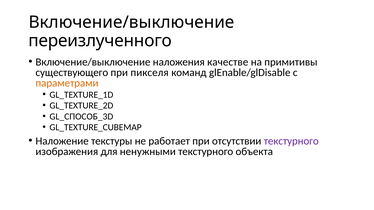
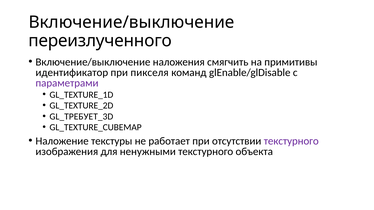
качестве: качестве -> смягчить (228, 62)
существующего: существующего -> идентификатор (72, 73)
параметрами colour: orange -> purple (67, 83)
GL_СПОСОБ_3D: GL_СПОСОБ_3D -> GL_ТРЕБУЕТ_3D (81, 117)
